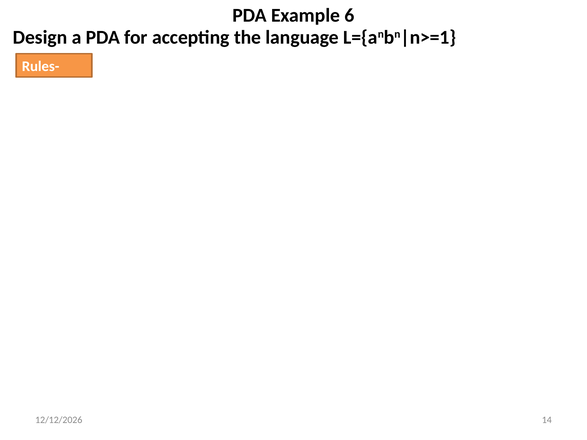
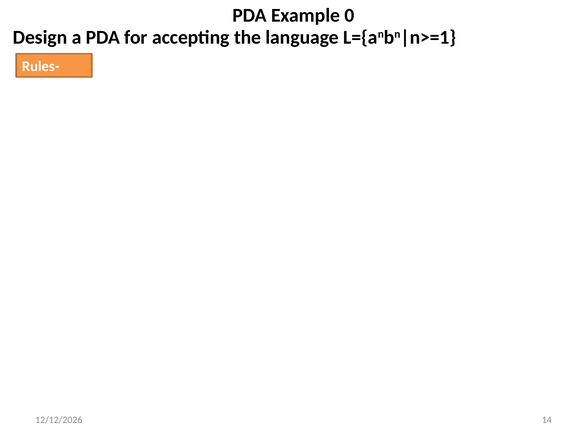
6: 6 -> 0 (349, 15)
